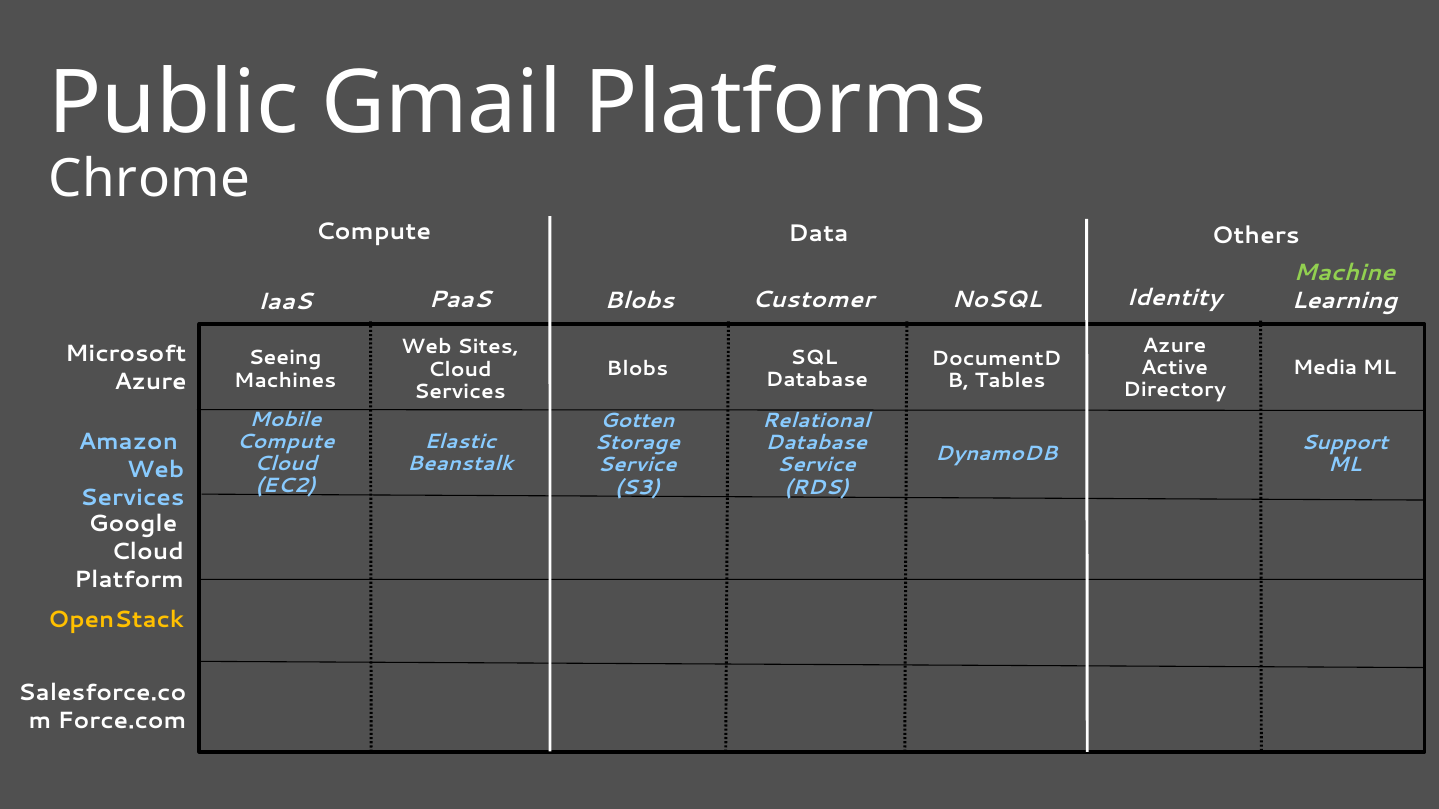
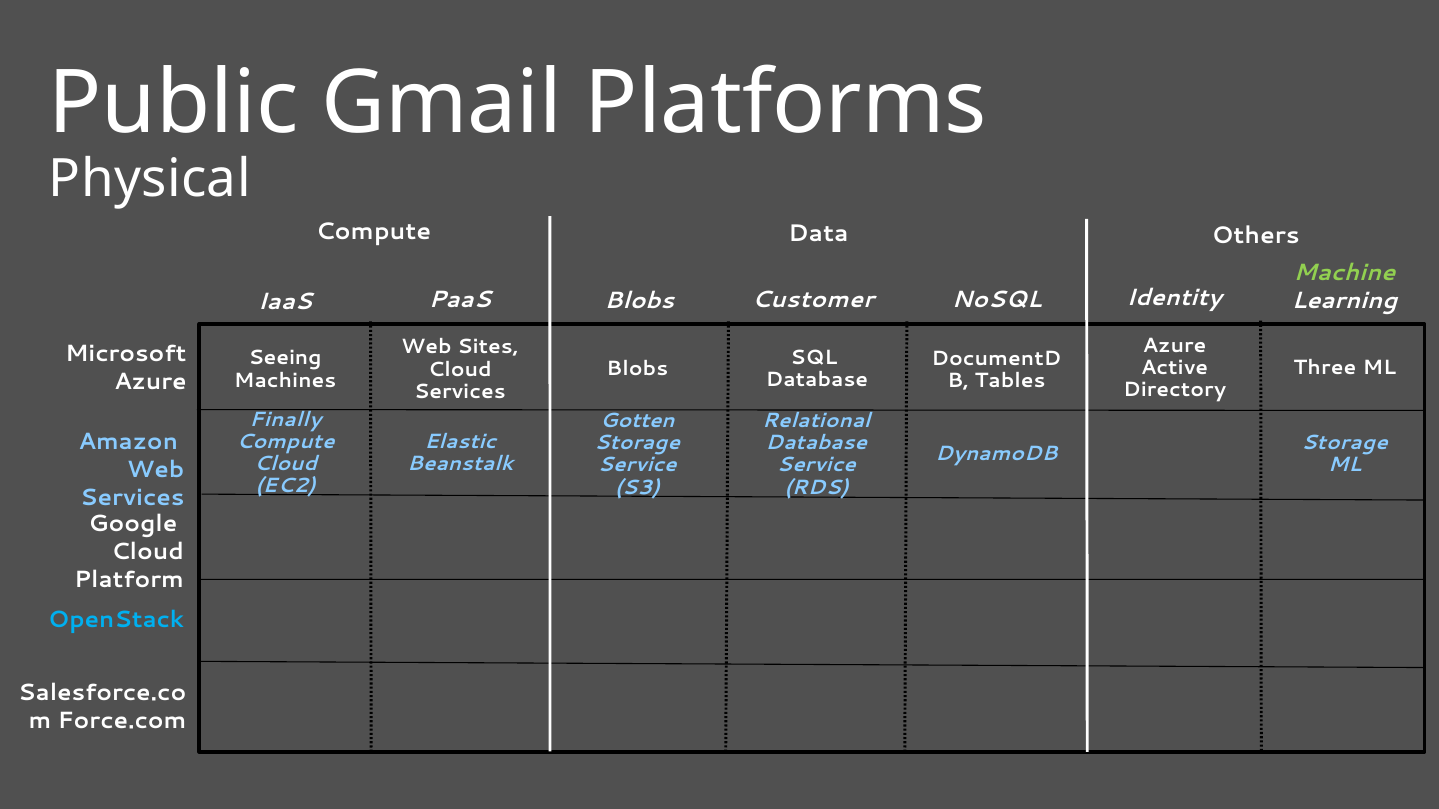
Chrome: Chrome -> Physical (150, 179)
Media: Media -> Three (1325, 368)
Mobile: Mobile -> Finally (285, 419)
Support: Support -> Storage (1345, 443)
OpenStack colour: yellow -> light blue (116, 620)
